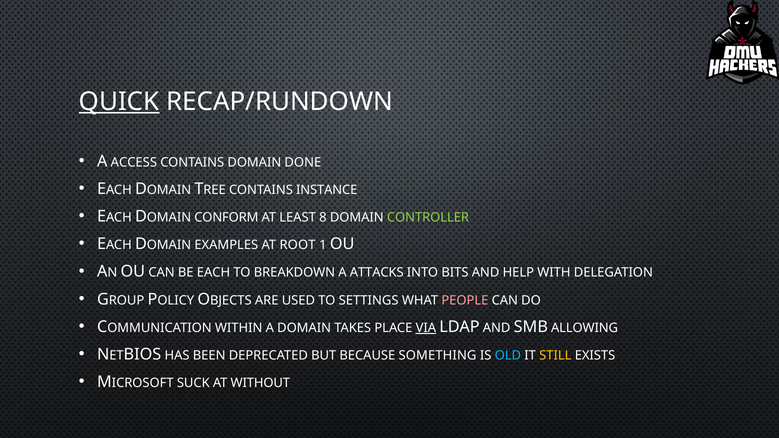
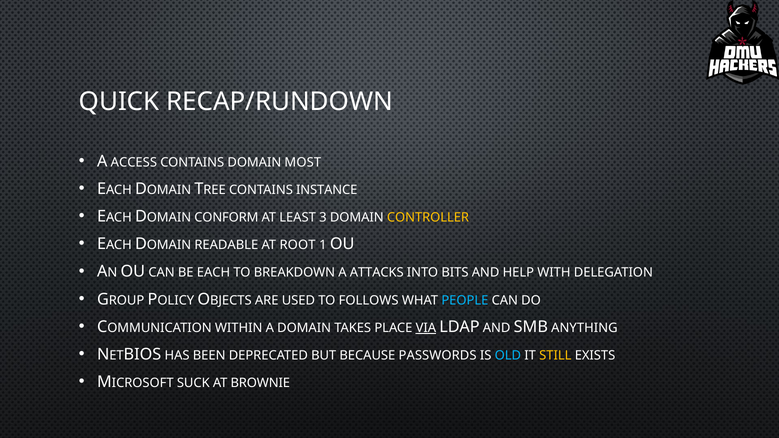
QUICK underline: present -> none (119, 102)
DONE: DONE -> MOST (303, 162)
8: 8 -> 3 (323, 218)
CONTROLLER colour: light green -> yellow (428, 218)
EXAMPLES: EXAMPLES -> READABLE (226, 245)
SETTINGS: SETTINGS -> FOLLOWS (369, 300)
PEOPLE colour: pink -> light blue (465, 300)
ALLOWING: ALLOWING -> ANYTHING (584, 328)
SOMETHING: SOMETHING -> PASSWORDS (438, 356)
WITHOUT: WITHOUT -> BROWNIE (260, 383)
